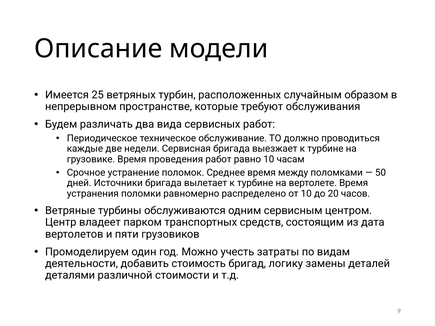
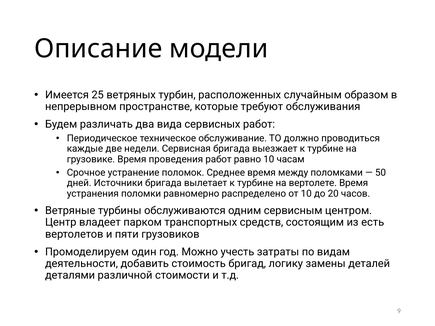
дата: дата -> есть (373, 223)
